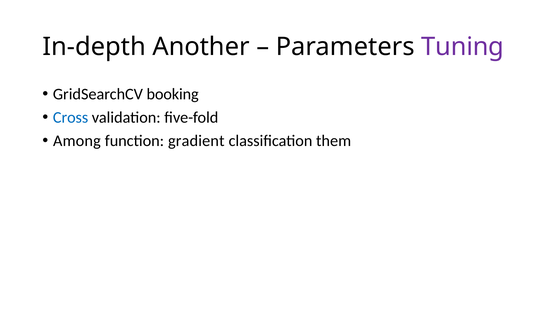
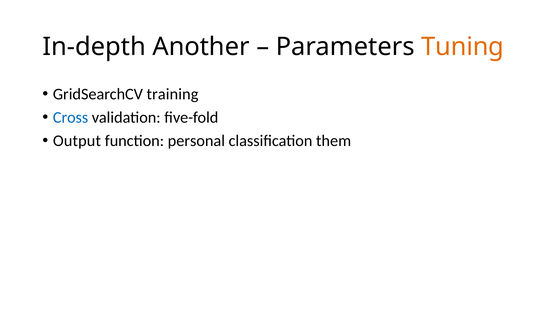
Tuning colour: purple -> orange (463, 47)
booking: booking -> training (172, 94)
Among: Among -> Output (77, 141)
gradient: gradient -> personal (196, 141)
